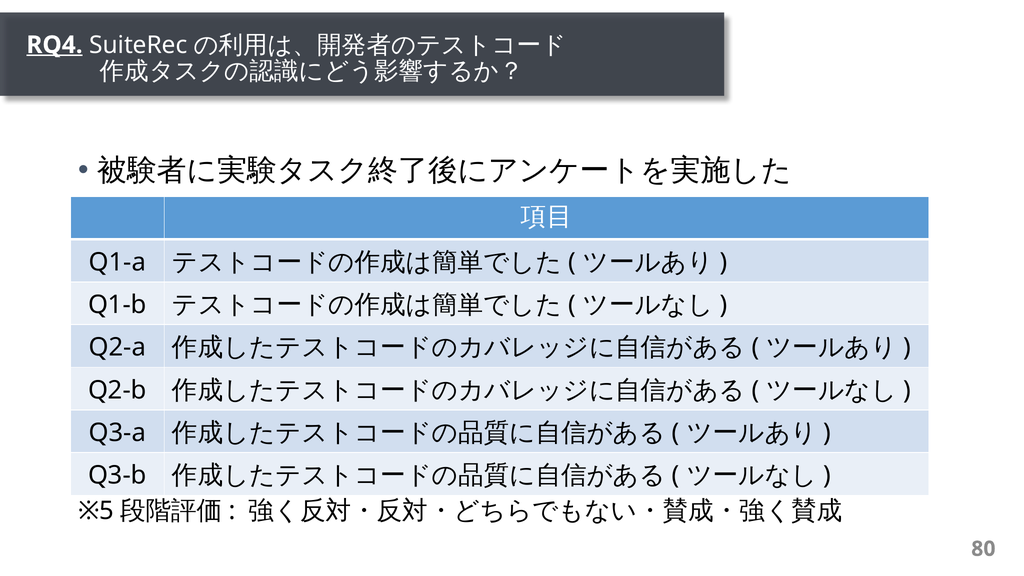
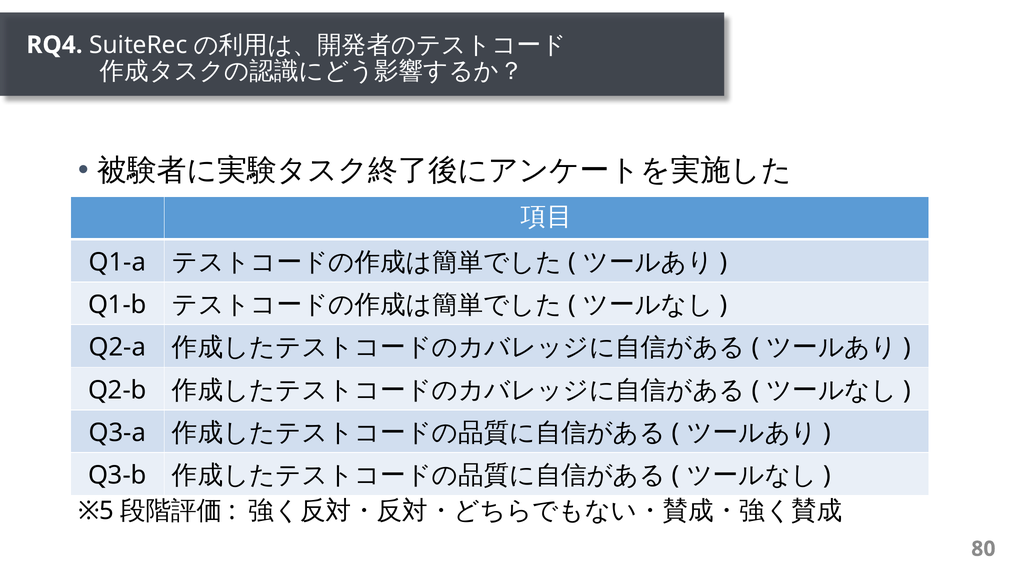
RQ4 underline: present -> none (54, 45)
